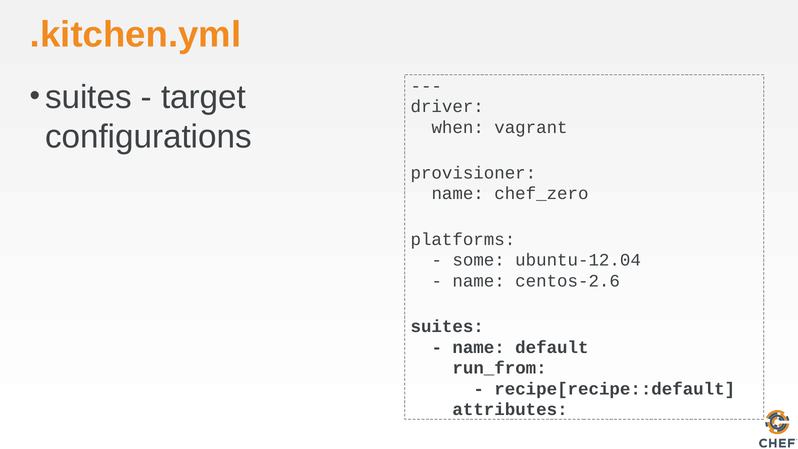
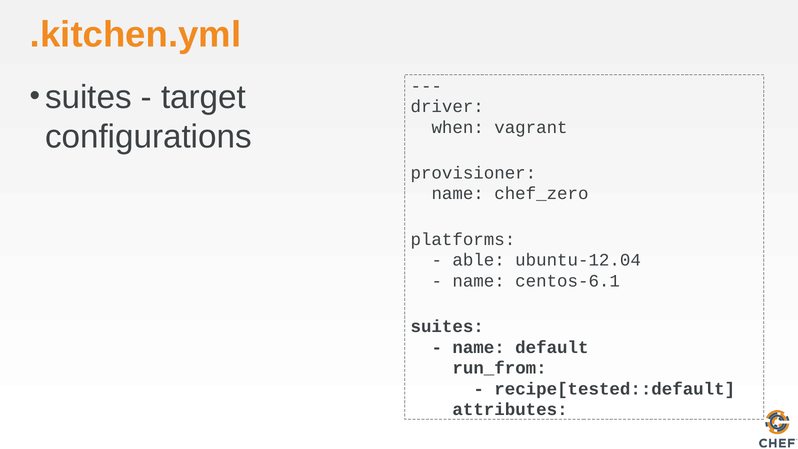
some: some -> able (479, 260)
centos-2.6: centos-2.6 -> centos-6.1 (568, 281)
recipe[recipe::default: recipe[recipe::default -> recipe[tested::default (615, 389)
